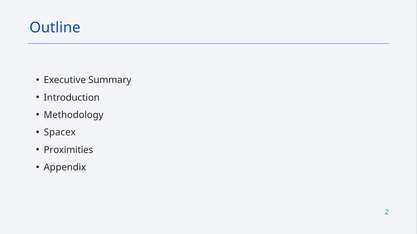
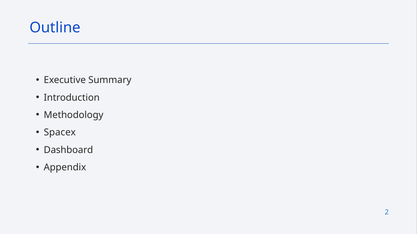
Proximities: Proximities -> Dashboard (68, 150)
